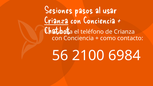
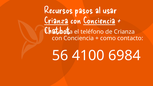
Sesiones: Sesiones -> Recursos (59, 10)
Conciencia underline: none -> present (99, 21)
2100: 2100 -> 4100 (88, 56)
